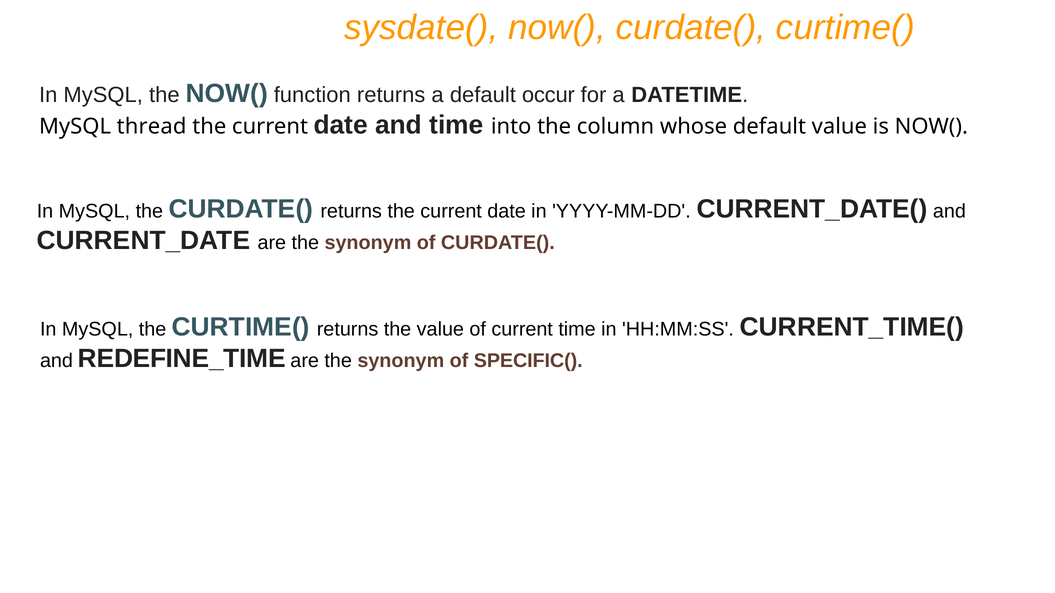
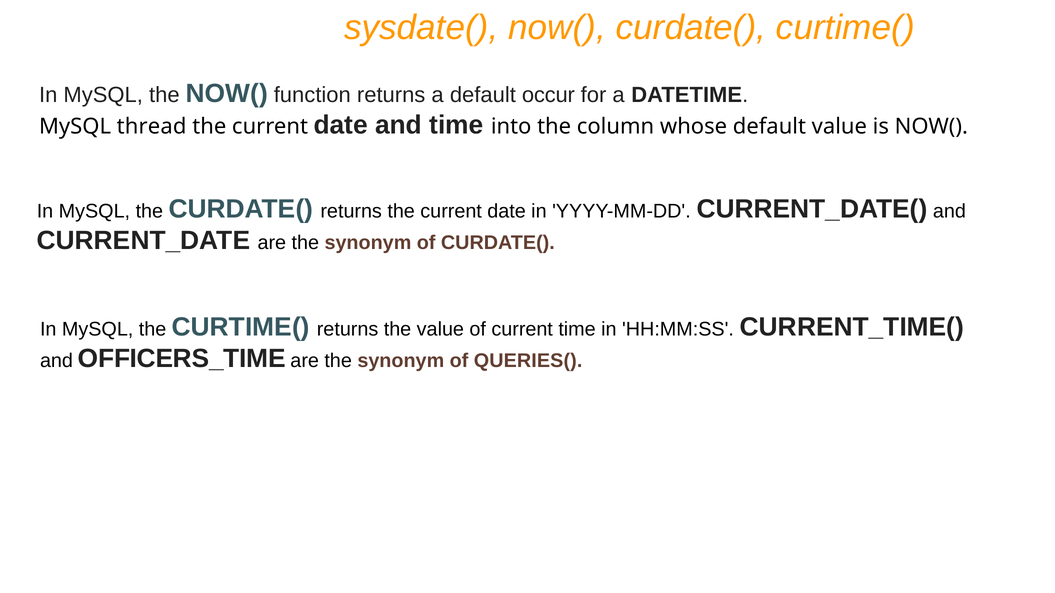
REDEFINE_TIME: REDEFINE_TIME -> OFFICERS_TIME (182, 359)
SPECIFIC(: SPECIFIC( -> QUERIES( (528, 361)
